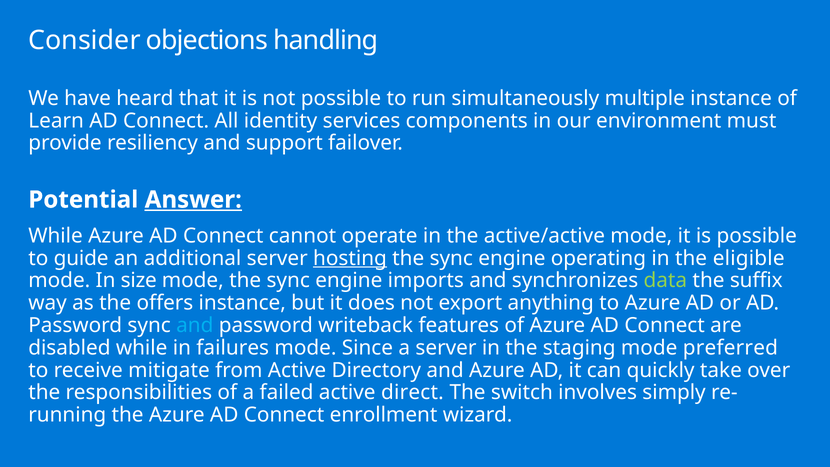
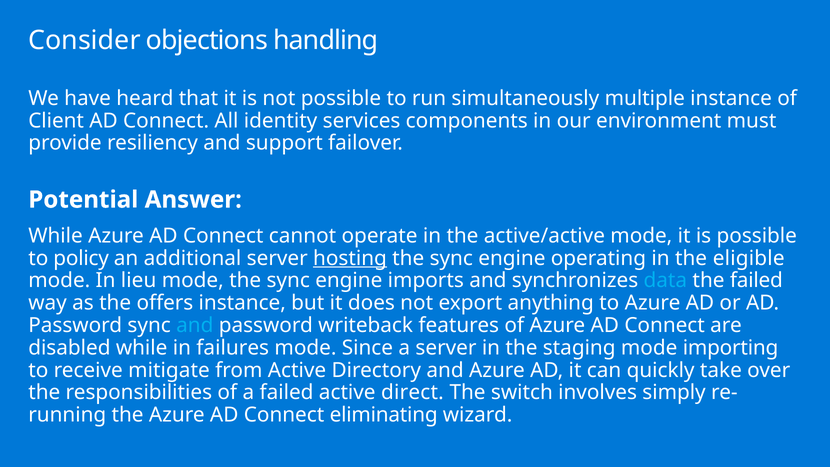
Learn: Learn -> Client (56, 121)
Answer underline: present -> none (193, 200)
guide: guide -> policy (81, 258)
size: size -> lieu (139, 281)
data colour: light green -> light blue (665, 281)
the suffix: suffix -> failed (756, 281)
preferred: preferred -> importing (731, 348)
enrollment: enrollment -> eliminating (384, 415)
